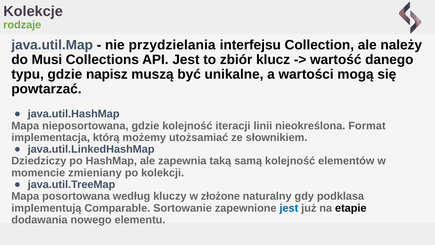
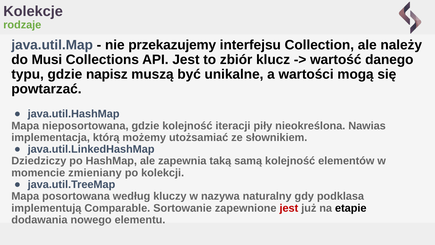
przydzielania: przydzielania -> przekazujemy (172, 45)
linii: linii -> piły (263, 126)
Format: Format -> Nawias (367, 126)
złożone: złożone -> nazywa (220, 196)
jest colour: blue -> red (289, 208)
